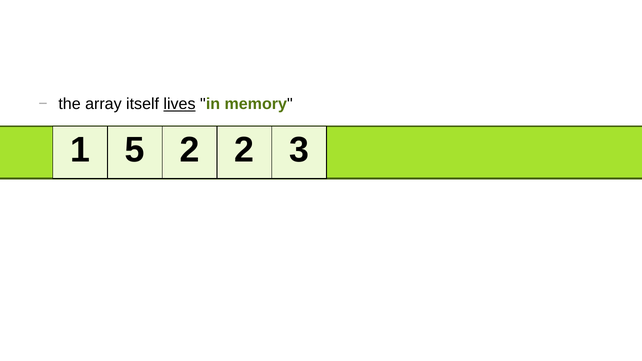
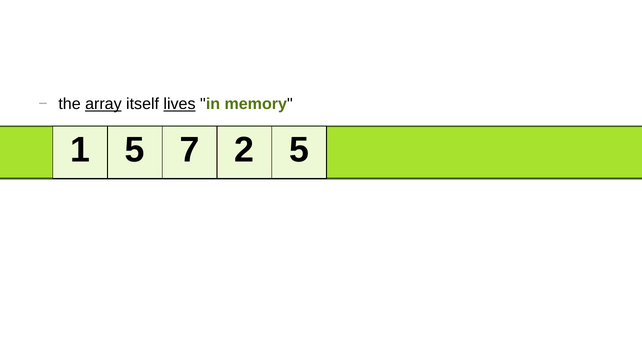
array underline: none -> present (103, 104)
5 2: 2 -> 7 (190, 150)
2 3: 3 -> 5 (299, 150)
